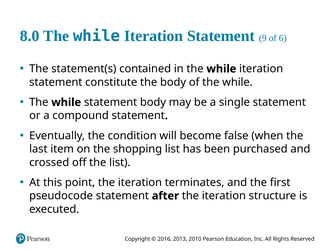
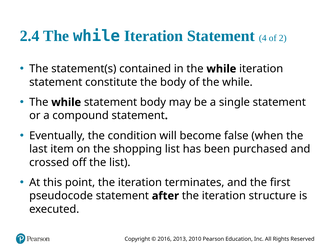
8.0: 8.0 -> 2.4 (30, 36)
9: 9 -> 4 (263, 38)
6: 6 -> 2 (283, 38)
